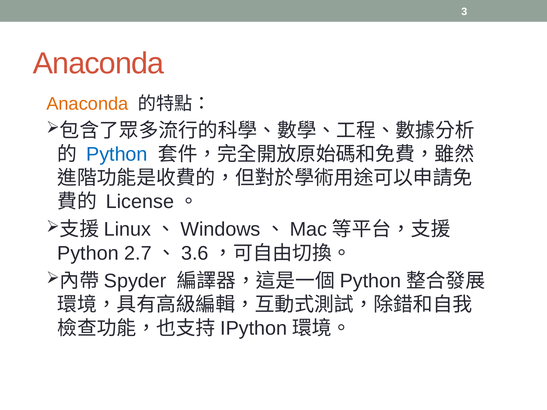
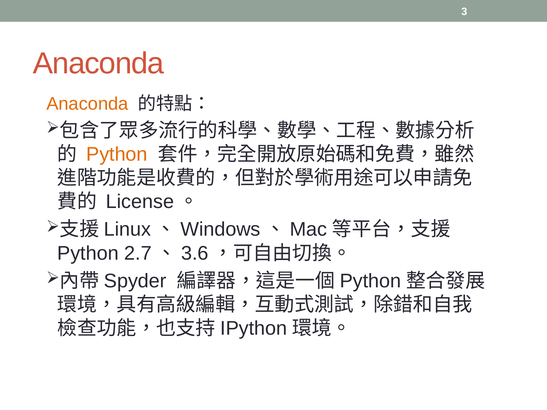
Python colour: blue -> orange (117, 154)
